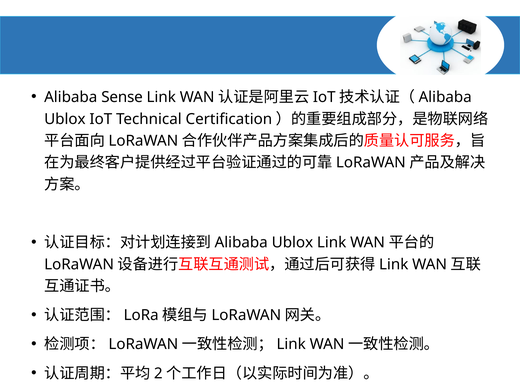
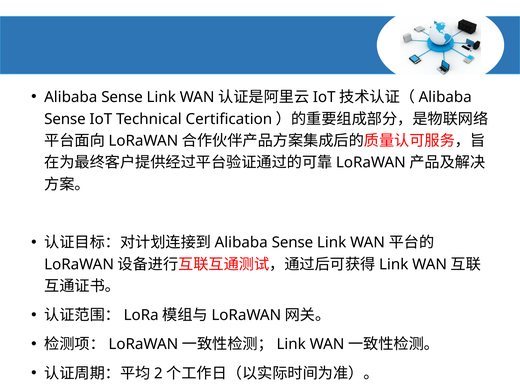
Ublox: Ublox -> Sense (65, 119)
Ublox: Ublox -> Sense (292, 243)
